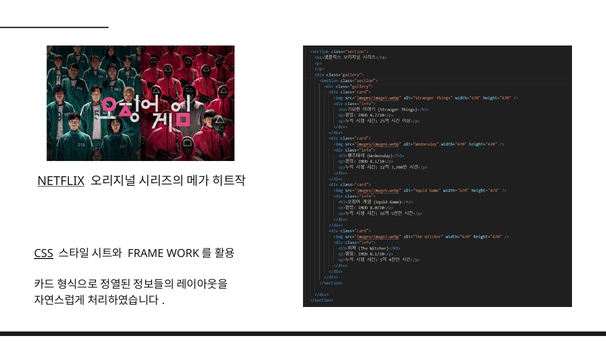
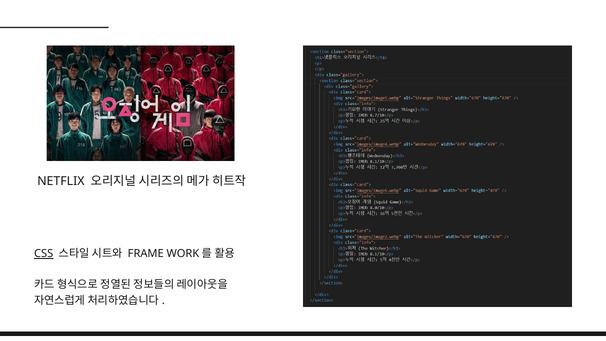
NETFLIX underline: present -> none (61, 181)
